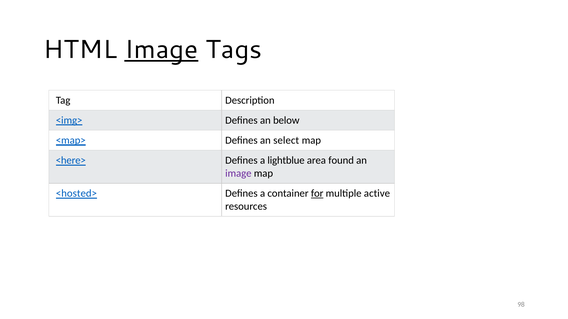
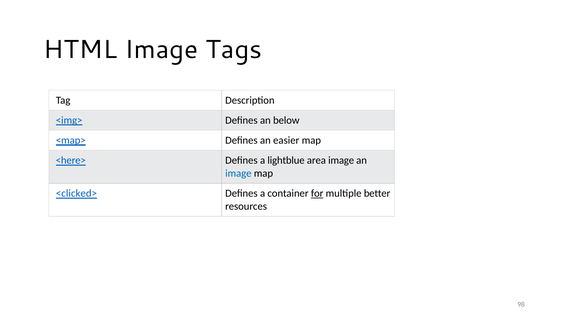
Image underline: present -> none (161, 50)
select: select -> easier (286, 141)
area found: found -> image (341, 161)
image colour: purple -> blue (238, 174)
<hosted>: <hosted> -> <clicked> (76, 194)
active: active -> better (377, 194)
